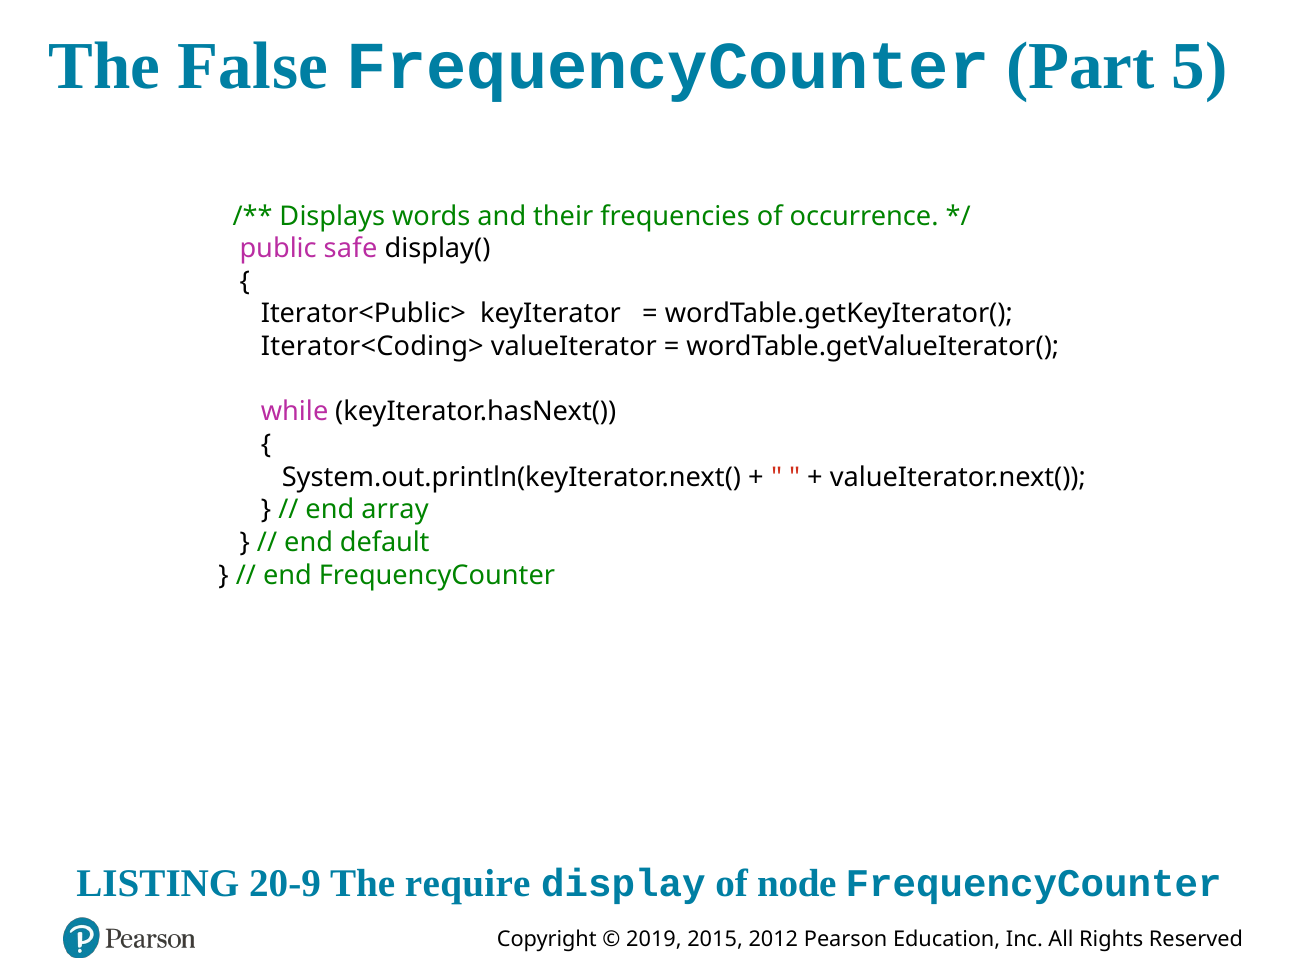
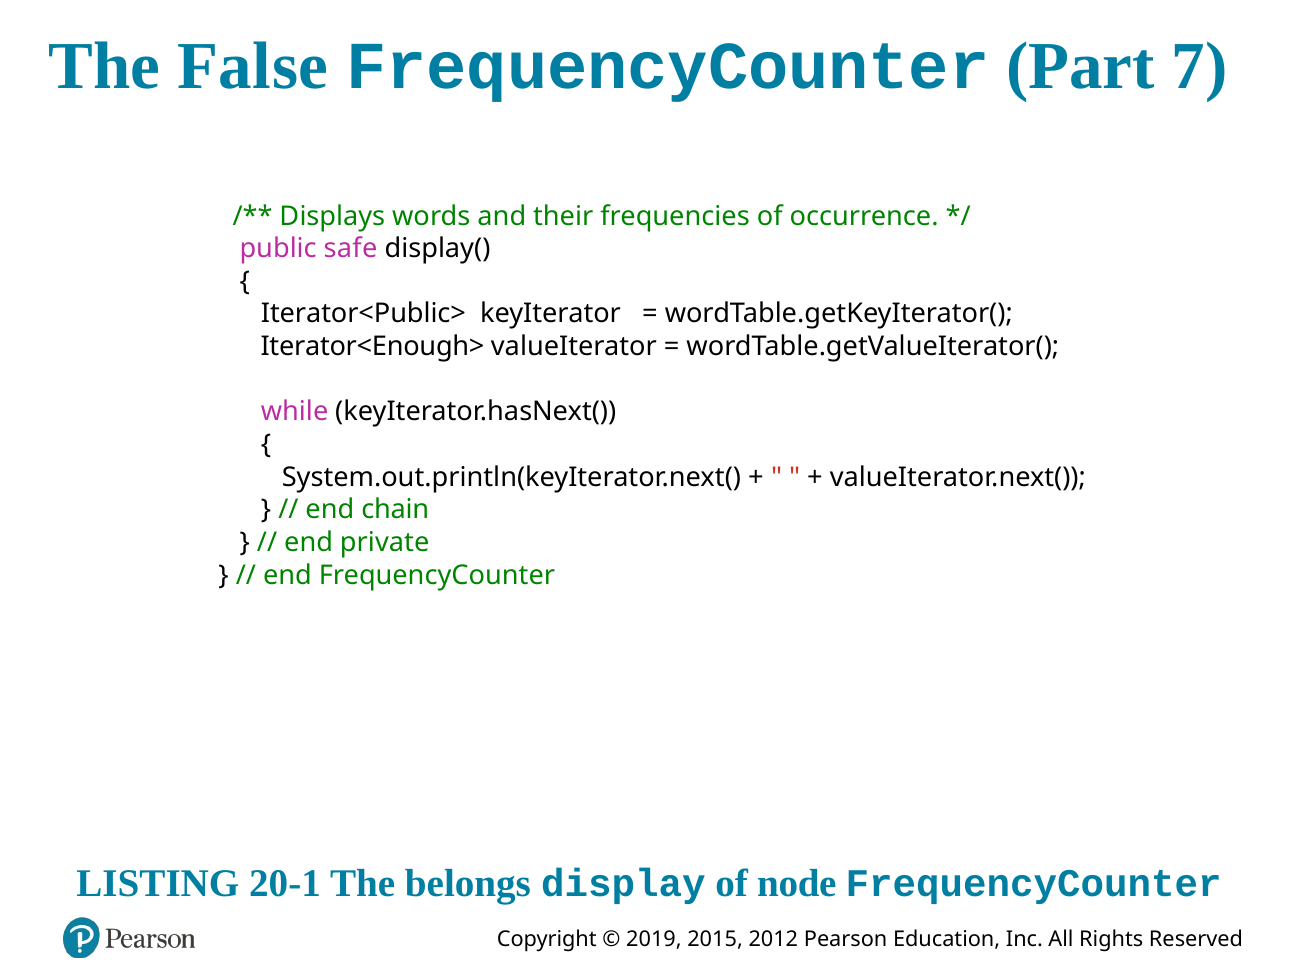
5: 5 -> 7 (1199, 67)
Iterator<Coding>: Iterator<Coding> -> Iterator<Enough> (373, 347)
array: array -> chain (395, 510)
default: default -> private (385, 542)
20-9: 20-9 -> 20-1 (285, 884)
require: require -> belongs (468, 884)
